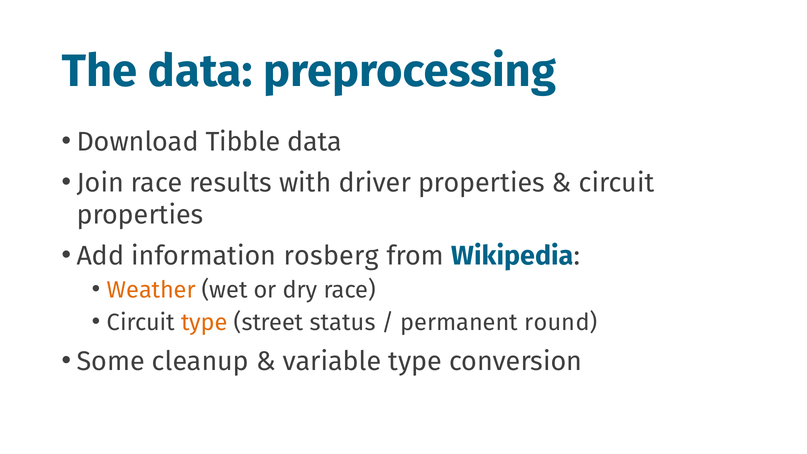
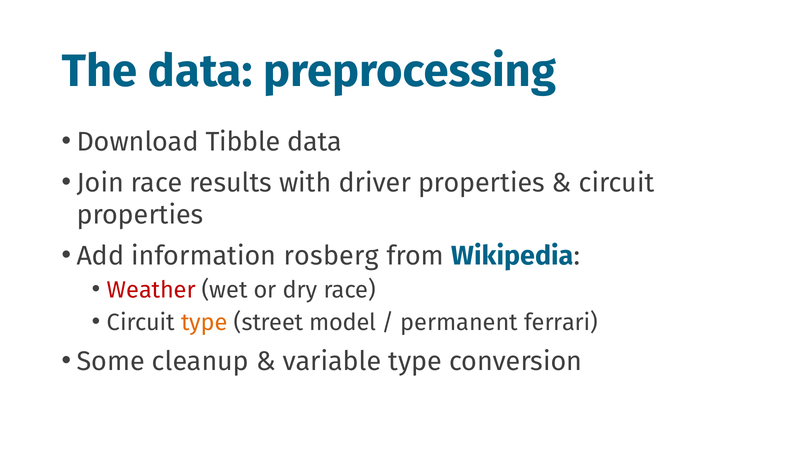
Weather colour: orange -> red (151, 290)
status: status -> model (343, 322)
round: round -> ferrari (561, 322)
